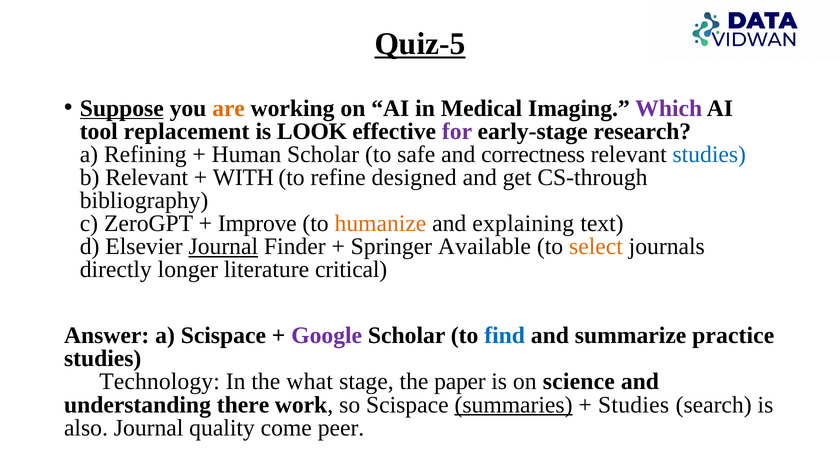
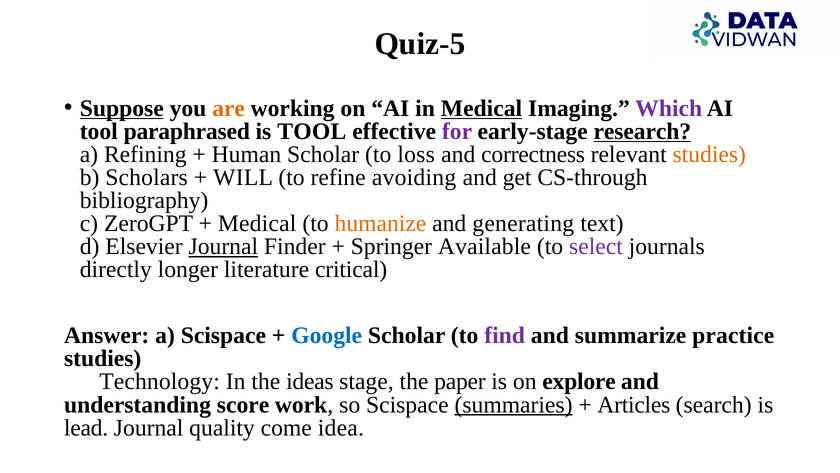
Quiz-5 underline: present -> none (420, 44)
Medical underline: none -> present (481, 108)
replacement: replacement -> paraphrased (187, 131)
is LOOK: LOOK -> TOOL (312, 131)
research underline: none -> present (642, 131)
safe: safe -> loss (416, 154)
studies colour: blue -> orange (709, 154)
b Relevant: Relevant -> Scholars (147, 177)
WITH: WITH -> WILL (243, 177)
designed: designed -> avoiding (414, 177)
Improve: Improve -> Medical (257, 223)
explaining: explaining -> generating (523, 223)
select colour: orange -> purple (596, 246)
Google colour: purple -> blue (327, 335)
find colour: blue -> purple (505, 335)
what: what -> ideas (310, 381)
science: science -> explore (579, 381)
there: there -> score (243, 404)
Studies: Studies -> Articles (634, 404)
also: also -> lead (86, 427)
peer: peer -> idea (341, 427)
